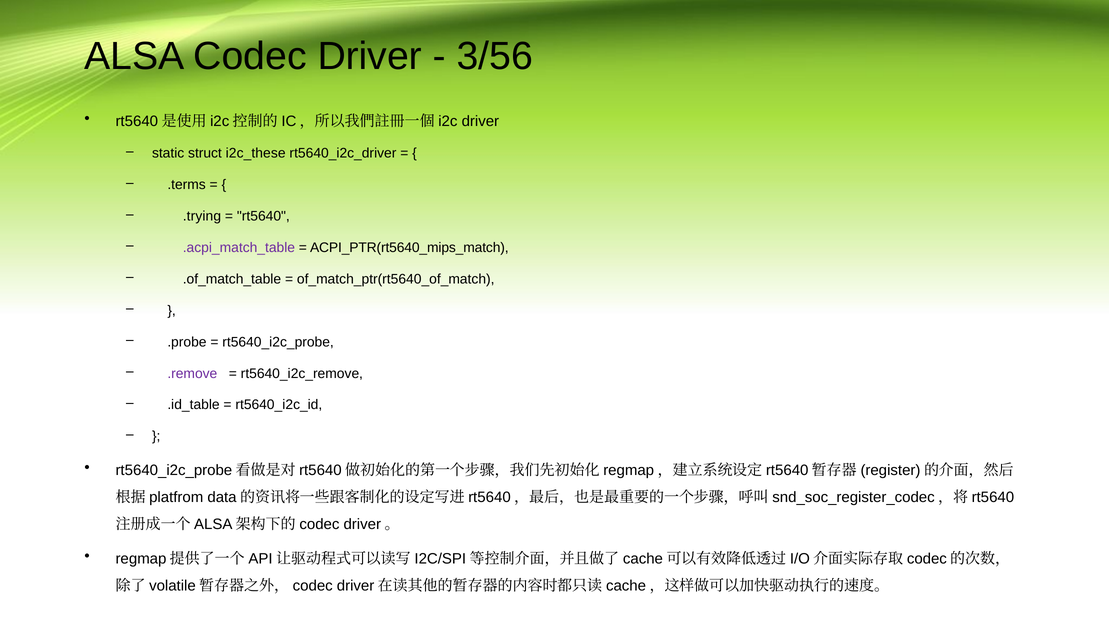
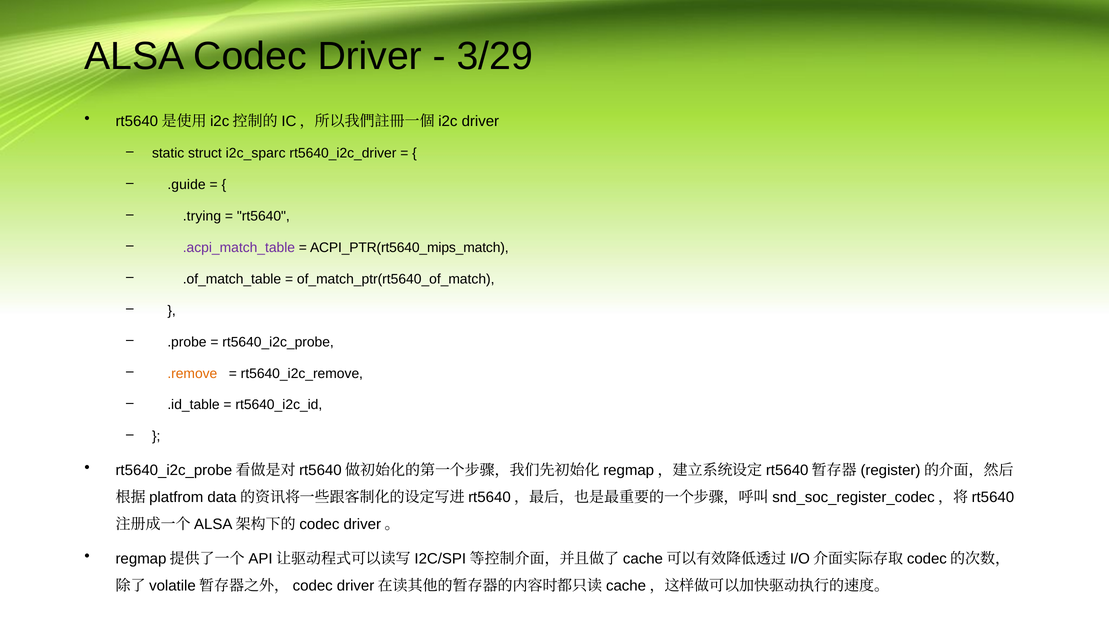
3/56: 3/56 -> 3/29 (495, 56)
i2c_these: i2c_these -> i2c_sparc (256, 153)
.terms: .terms -> .guide (187, 185)
.remove colour: purple -> orange (192, 373)
